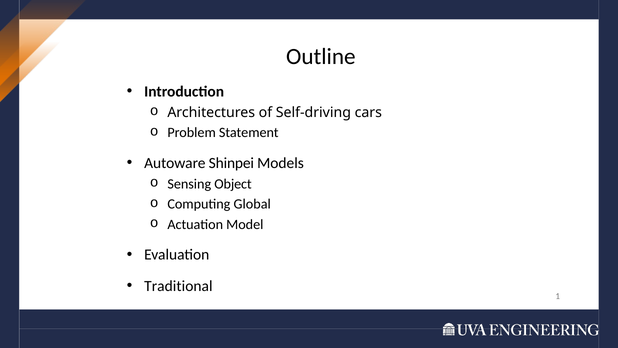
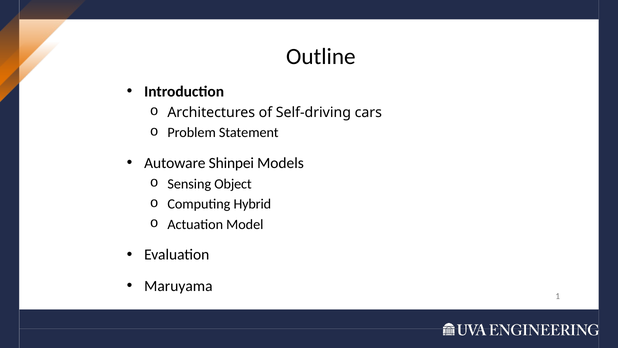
Global: Global -> Hybrid (252, 204)
Traditional: Traditional -> Maruyama (178, 286)
